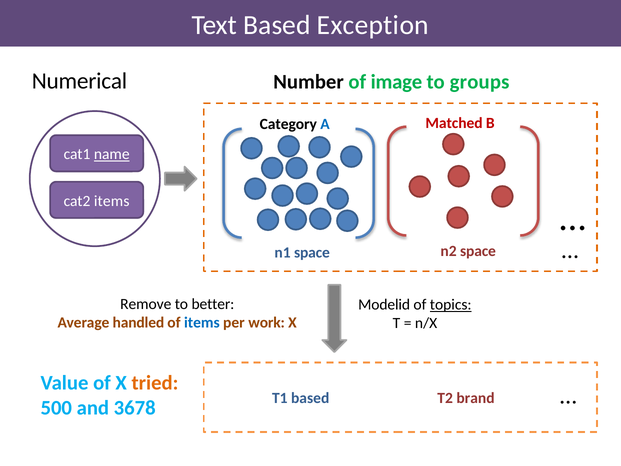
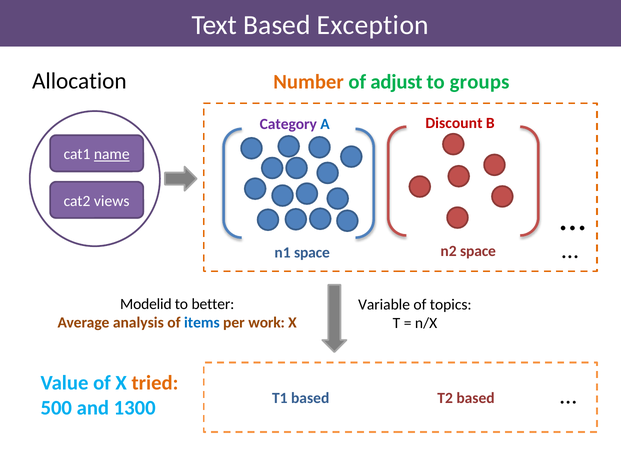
Numerical: Numerical -> Allocation (79, 81)
Number colour: black -> orange (309, 82)
image: image -> adjust (396, 82)
Category colour: black -> purple (288, 124)
Matched: Matched -> Discount (454, 123)
cat2 items: items -> views (112, 201)
Remove: Remove -> Modelid (146, 304)
Modelid: Modelid -> Variable (384, 305)
topics underline: present -> none (451, 305)
handled: handled -> analysis (138, 322)
T2 brand: brand -> based (476, 398)
3678: 3678 -> 1300 (135, 408)
